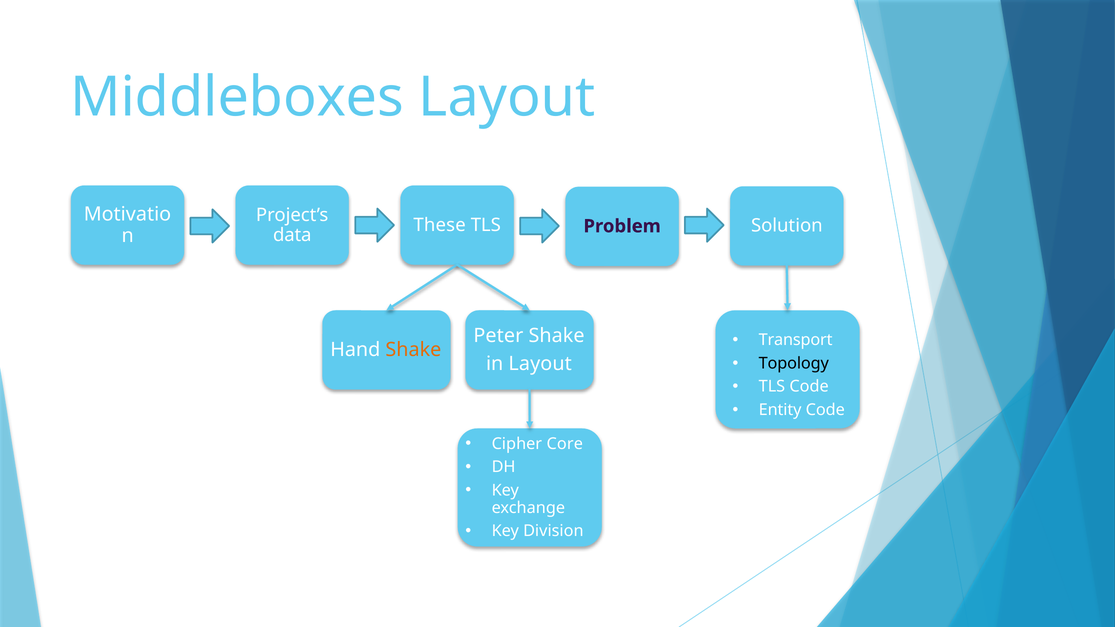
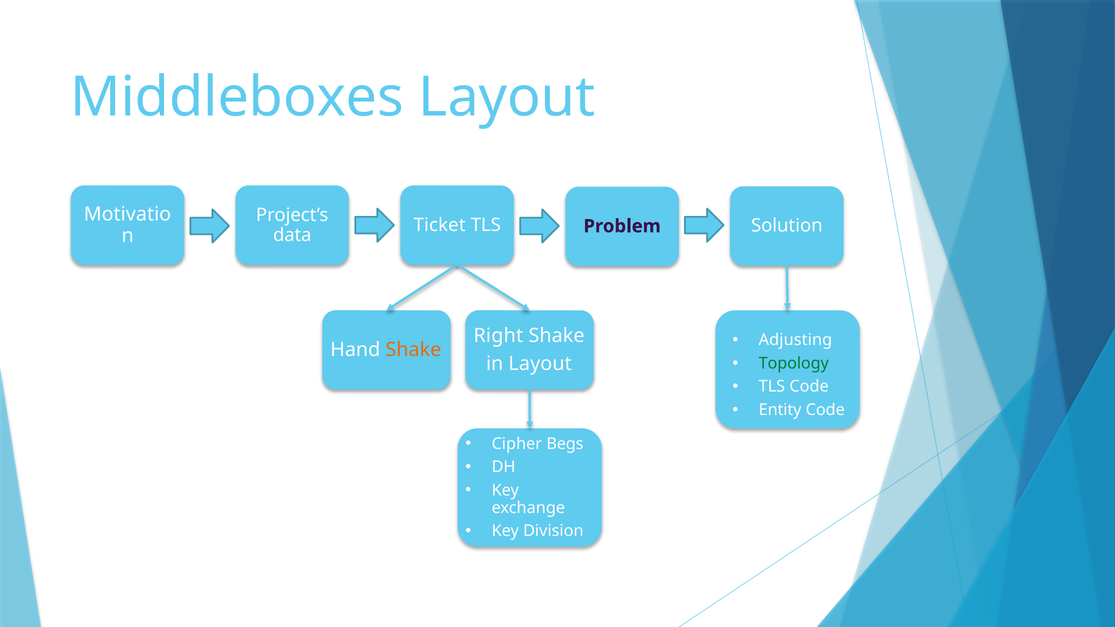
These: These -> Ticket (440, 225)
Peter: Peter -> Right (498, 336)
Transport: Transport -> Adjusting (795, 340)
Topology colour: black -> green (794, 363)
Core: Core -> Begs (565, 444)
